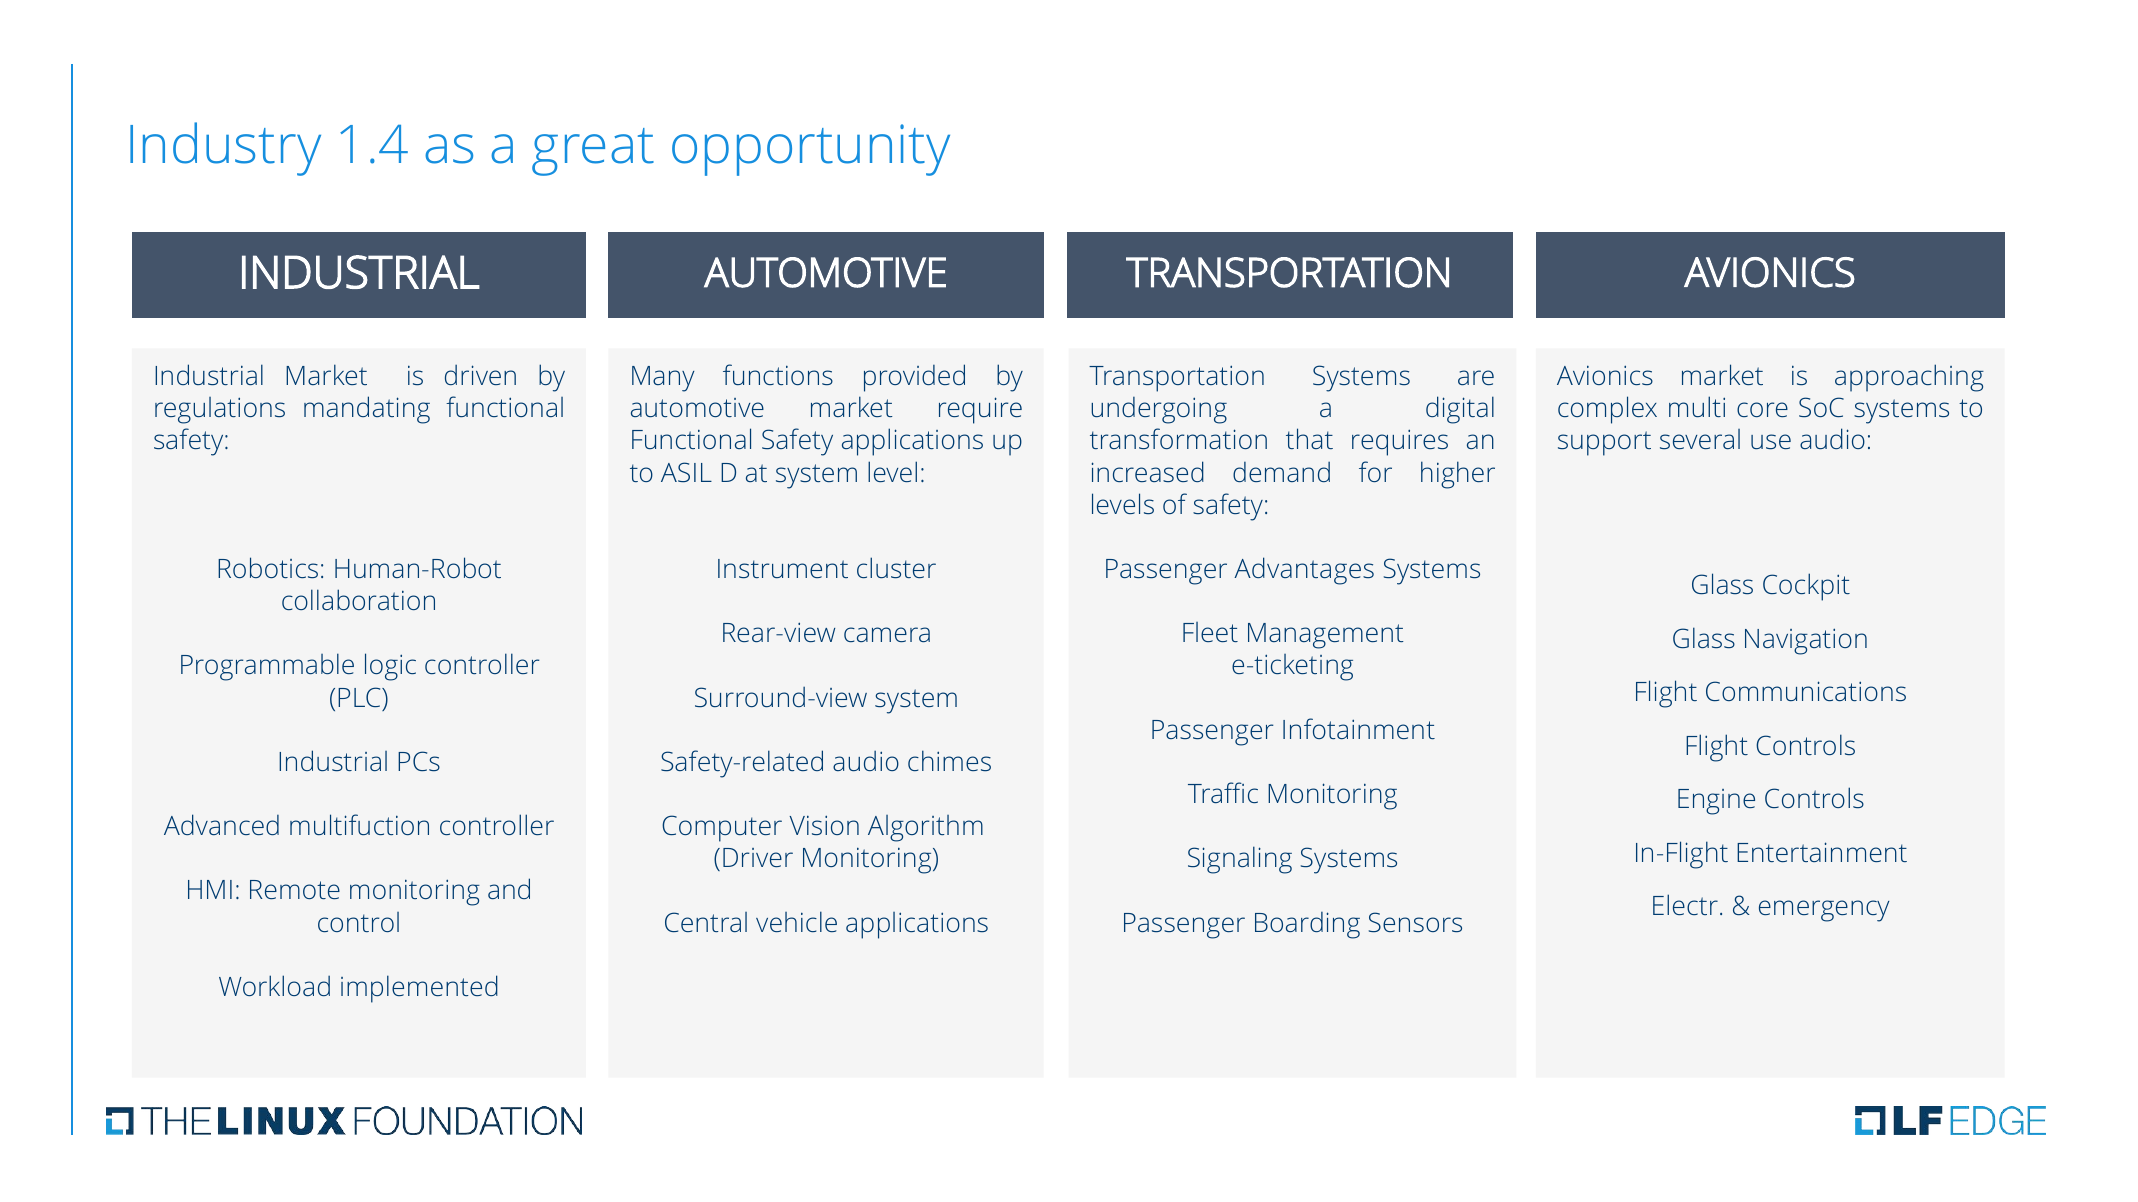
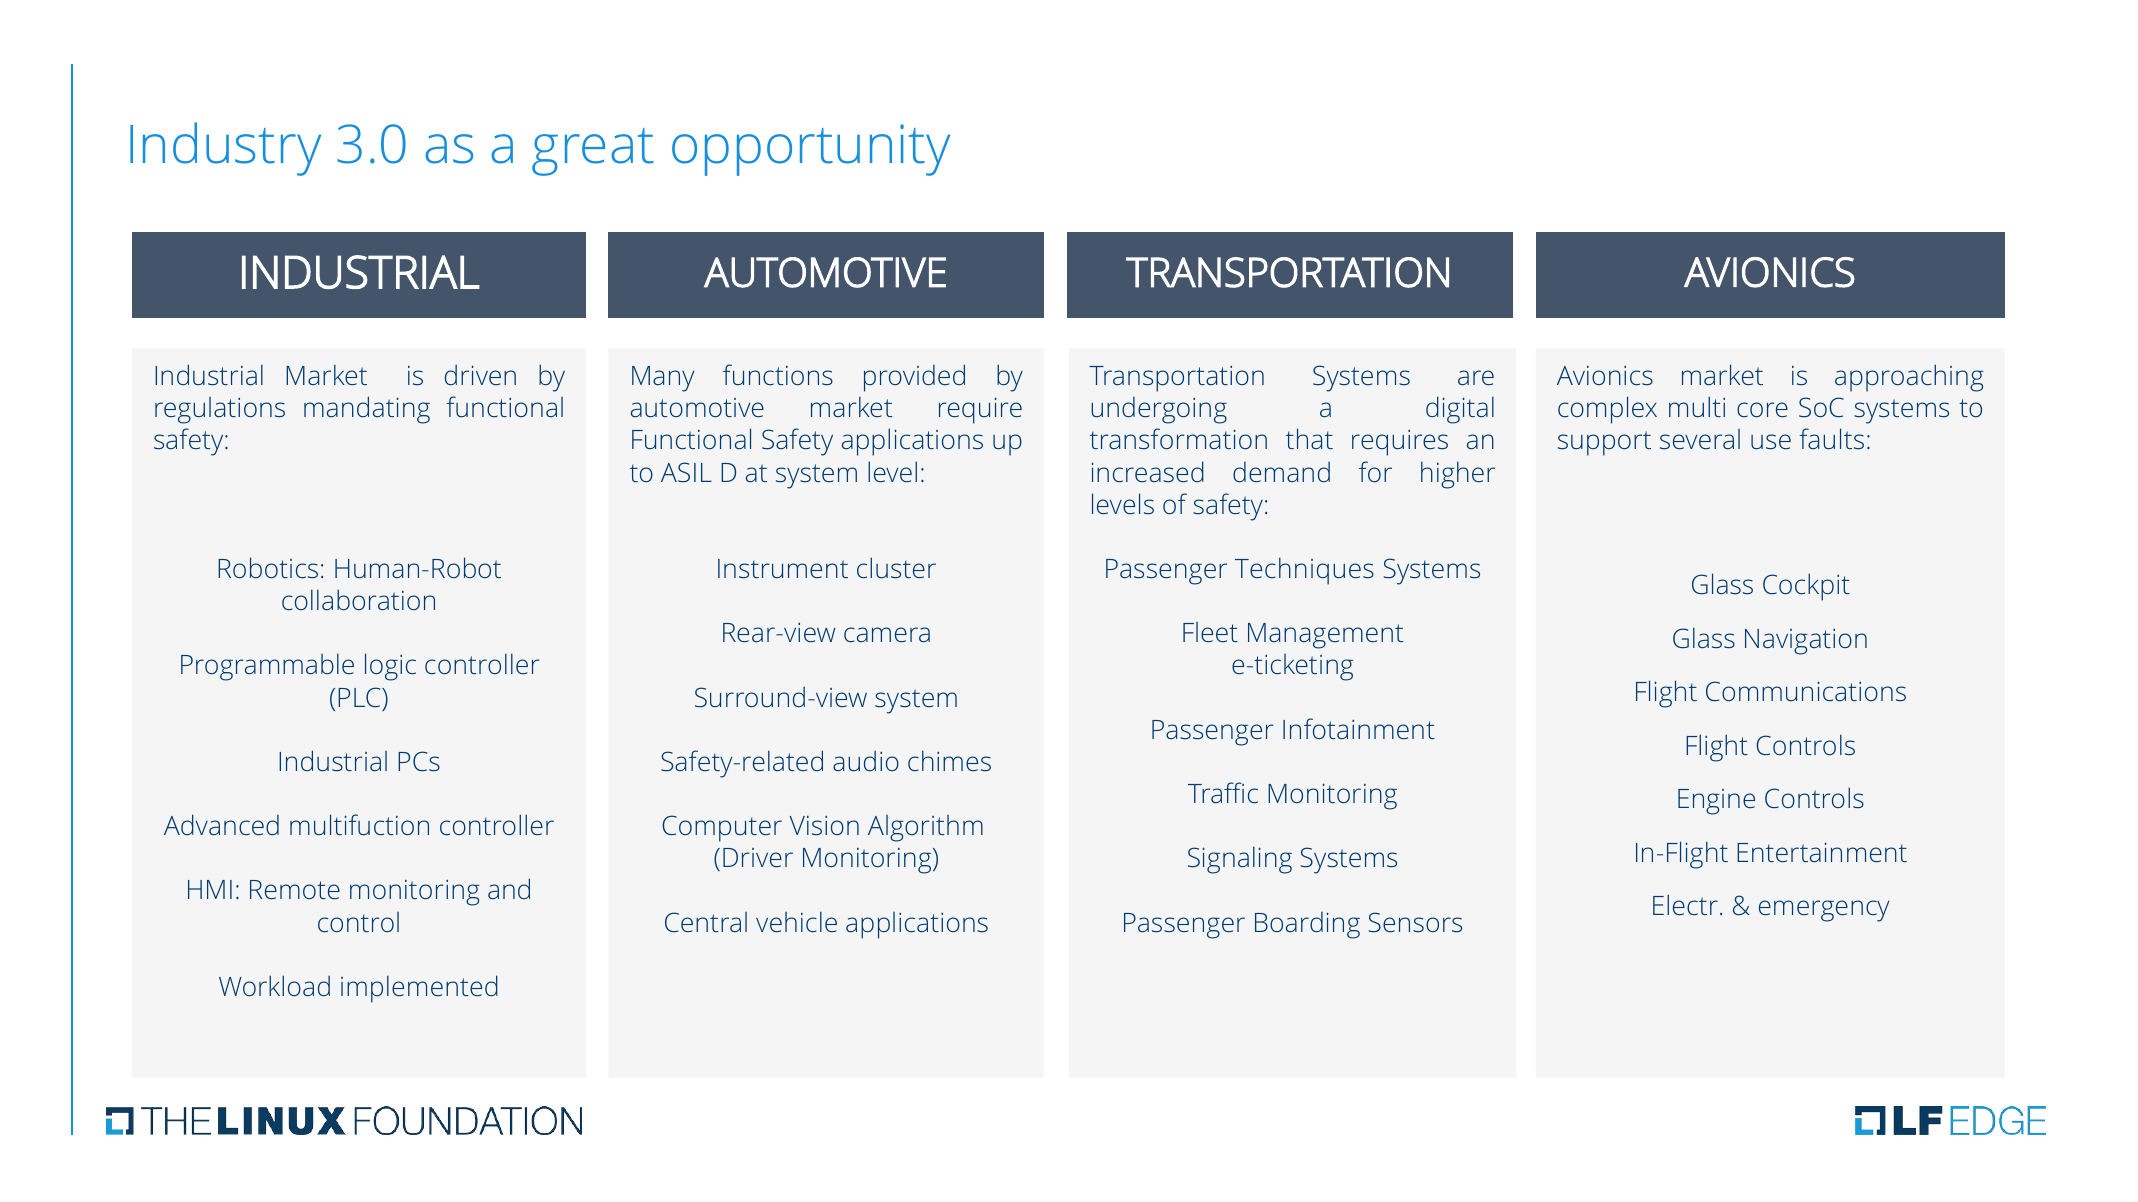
1.4: 1.4 -> 3.0 (372, 146)
use audio: audio -> faults (1836, 441)
Advantages: Advantages -> Techniques (1305, 570)
